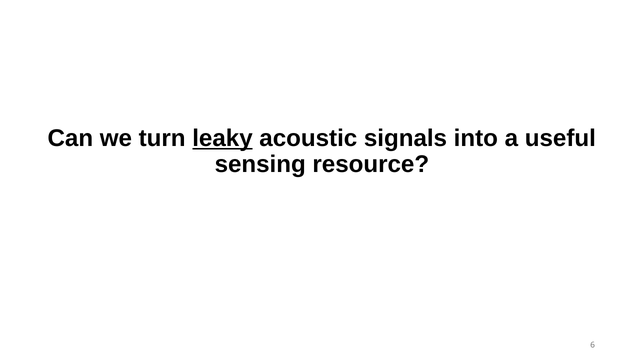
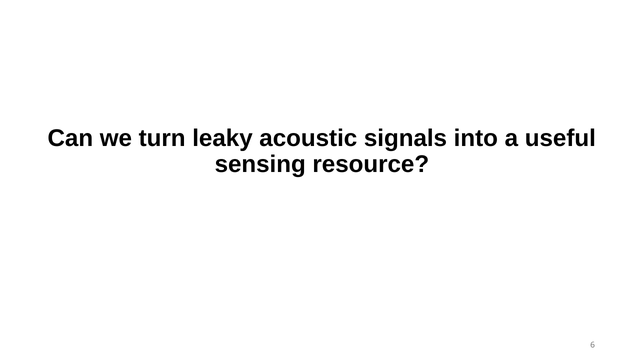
leaky underline: present -> none (222, 138)
